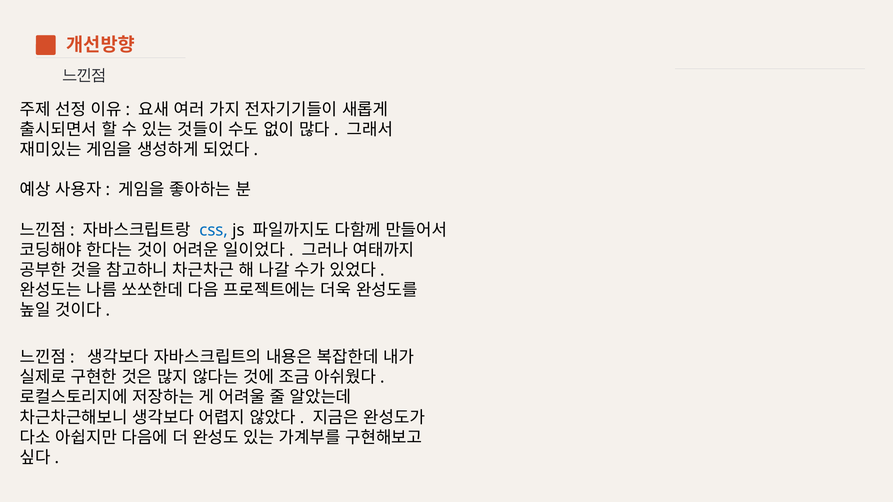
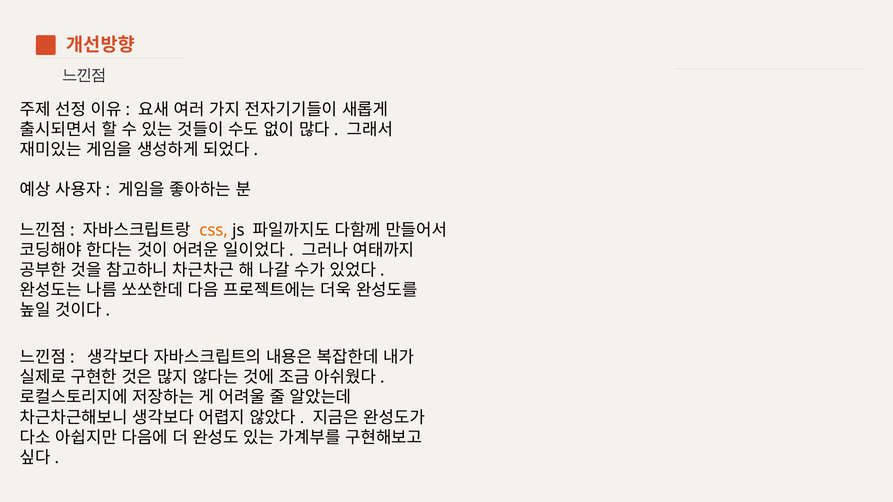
css colour: blue -> orange (214, 230)
